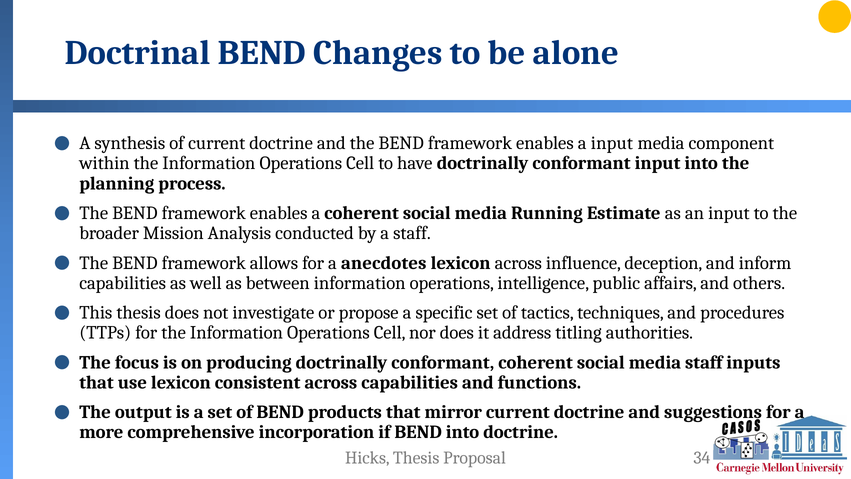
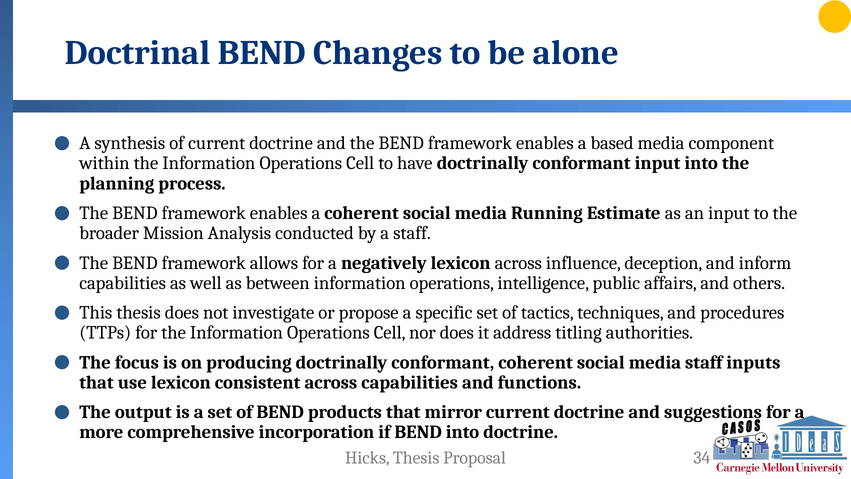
a input: input -> based (612, 143)
anecdotes: anecdotes -> negatively (384, 263)
